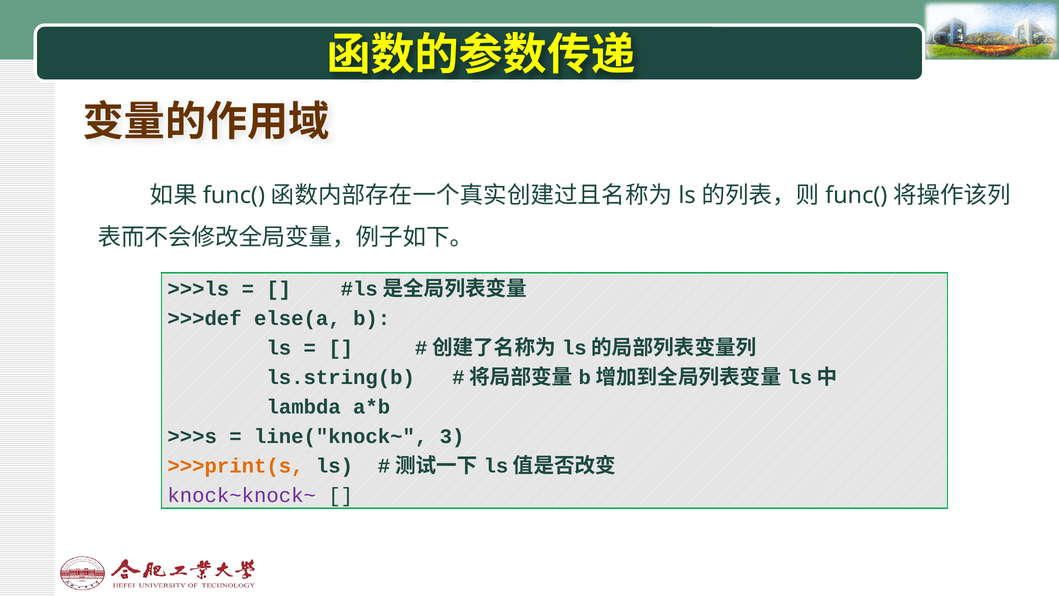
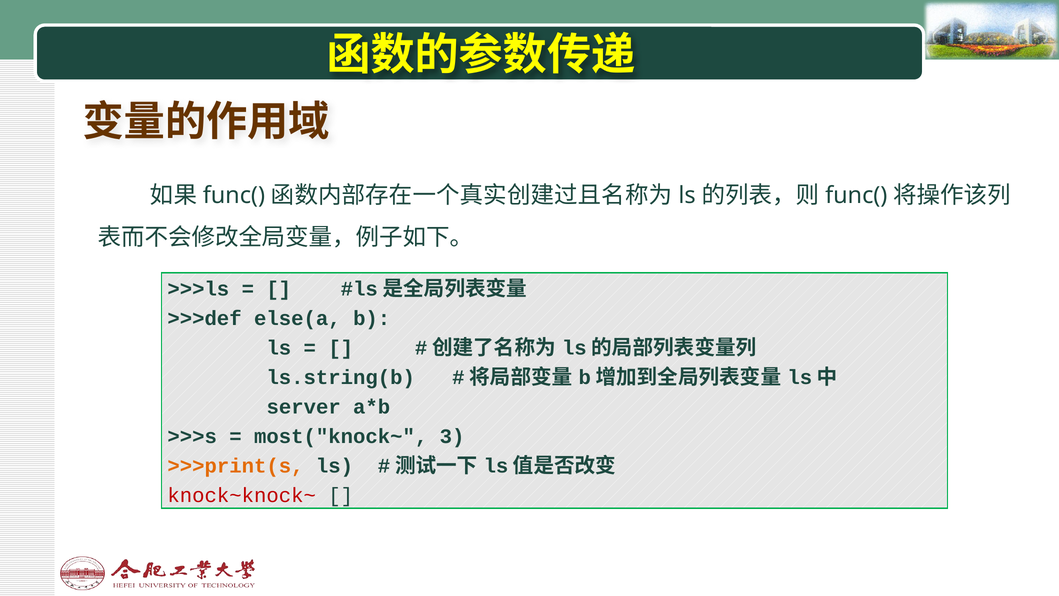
lambda: lambda -> server (304, 407)
line("knock~: line("knock~ -> most("knock~ (341, 436)
knock~knock~ colour: purple -> red (242, 495)
